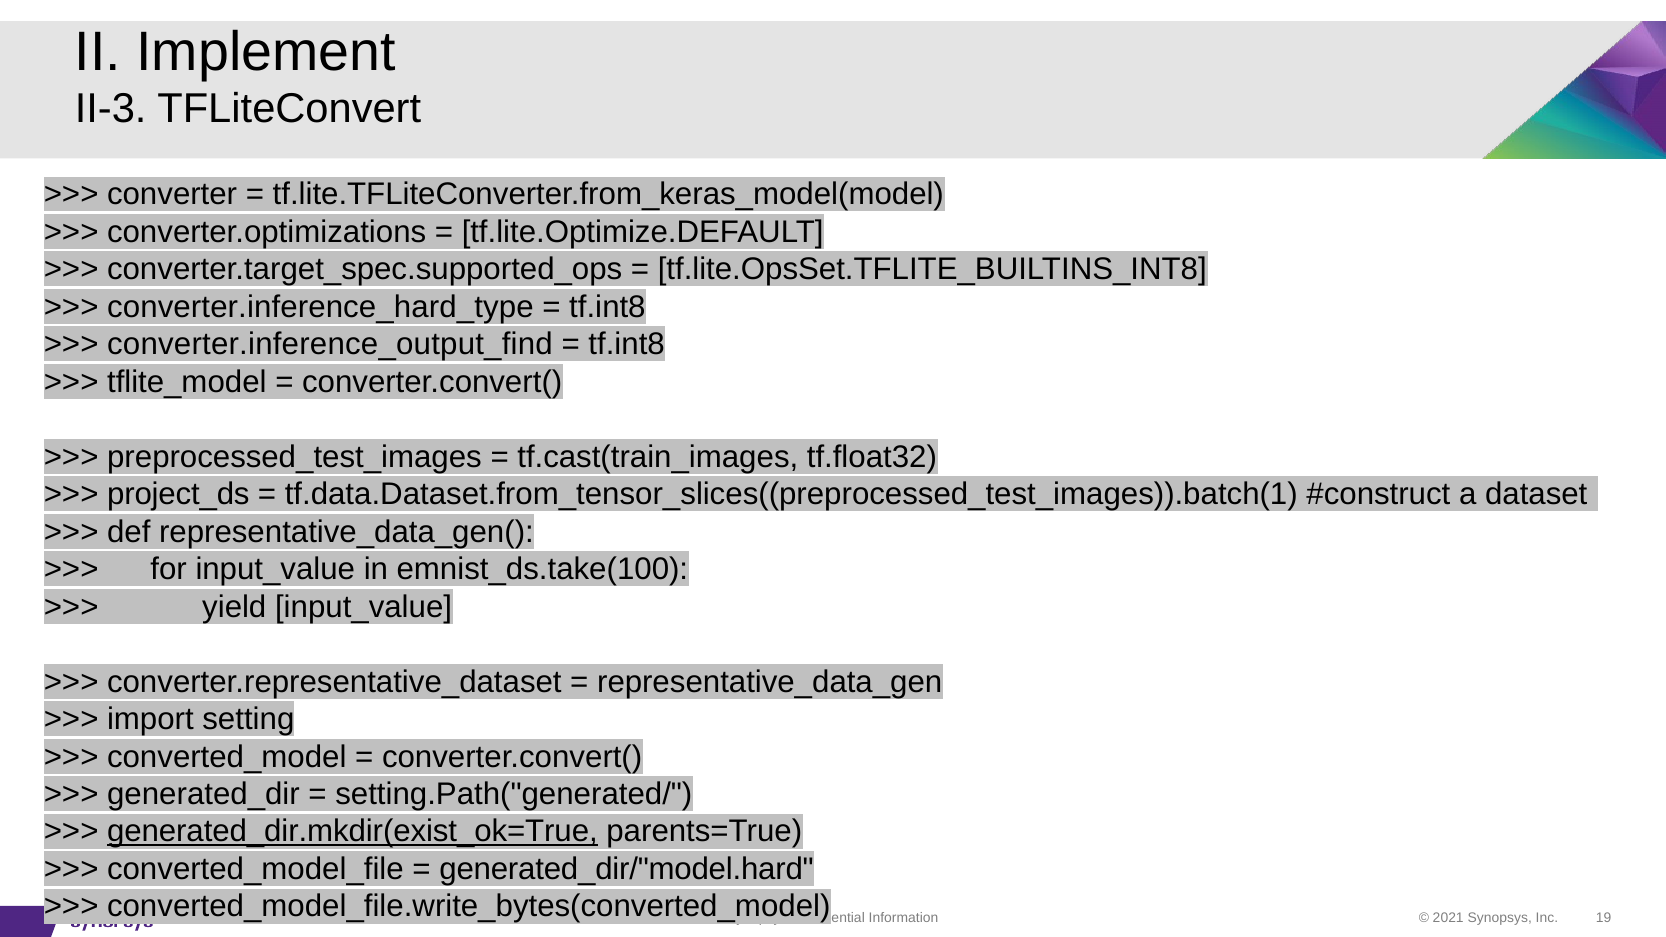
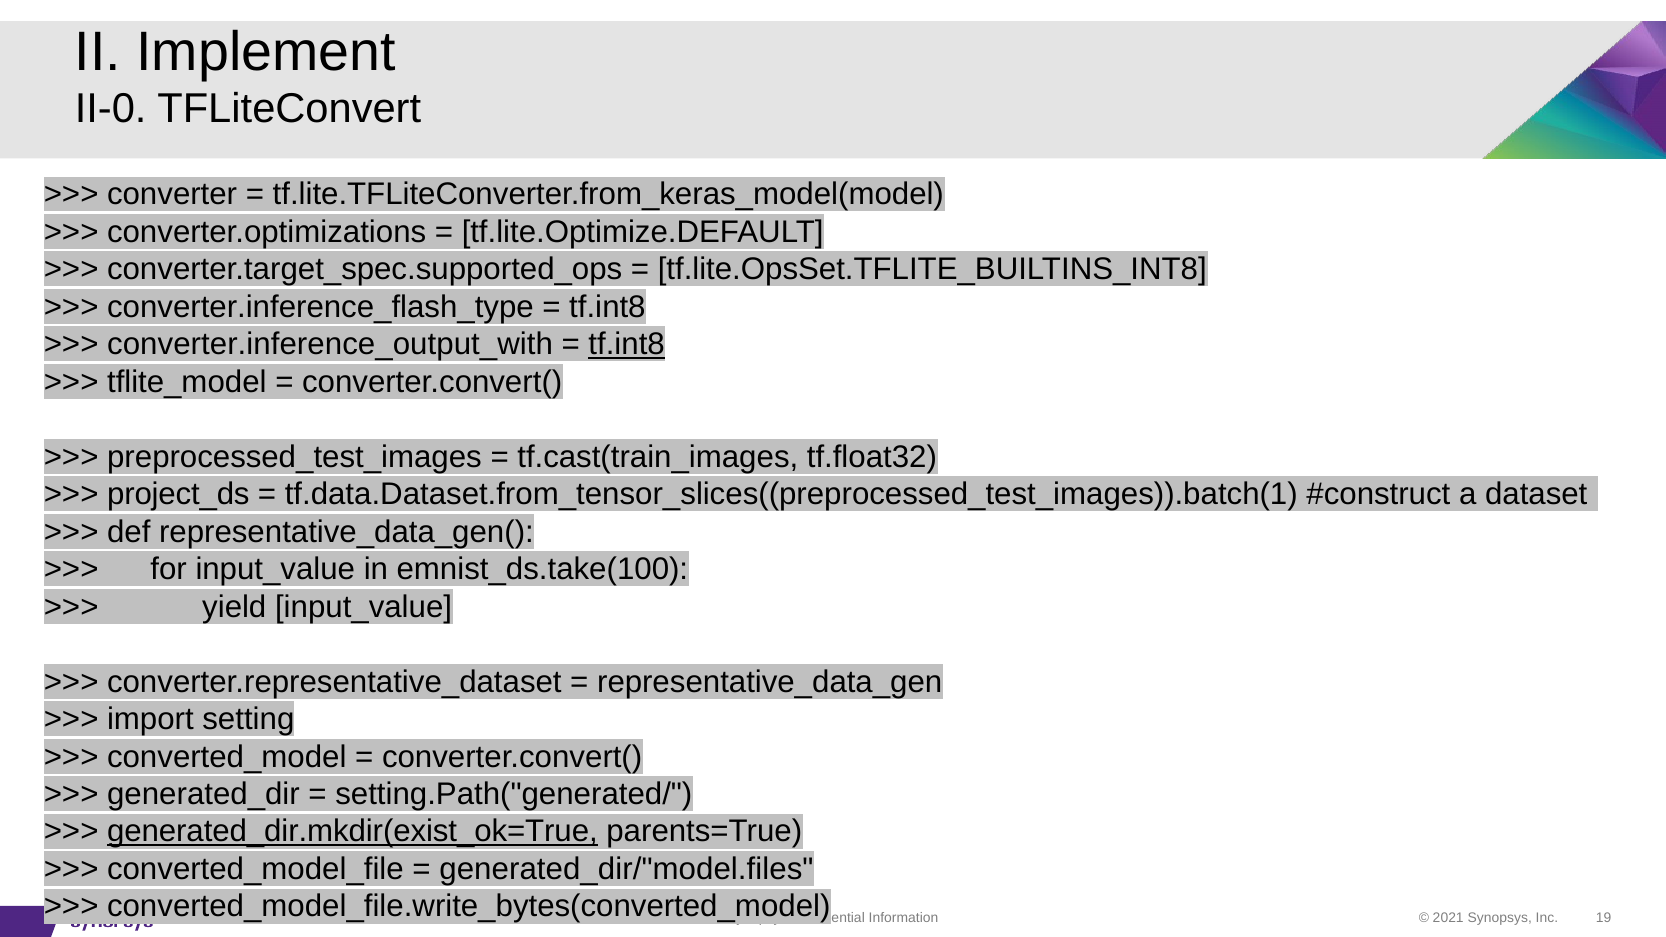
II-3: II-3 -> II-0 (111, 109)
converter.inference_hard_type: converter.inference_hard_type -> converter.inference_flash_type (320, 307)
converter.inference_output_find: converter.inference_output_find -> converter.inference_output_with (330, 344)
tf.int8 underline: none -> present (627, 344)
generated_dir/"model.hard: generated_dir/"model.hard -> generated_dir/"model.files (626, 869)
